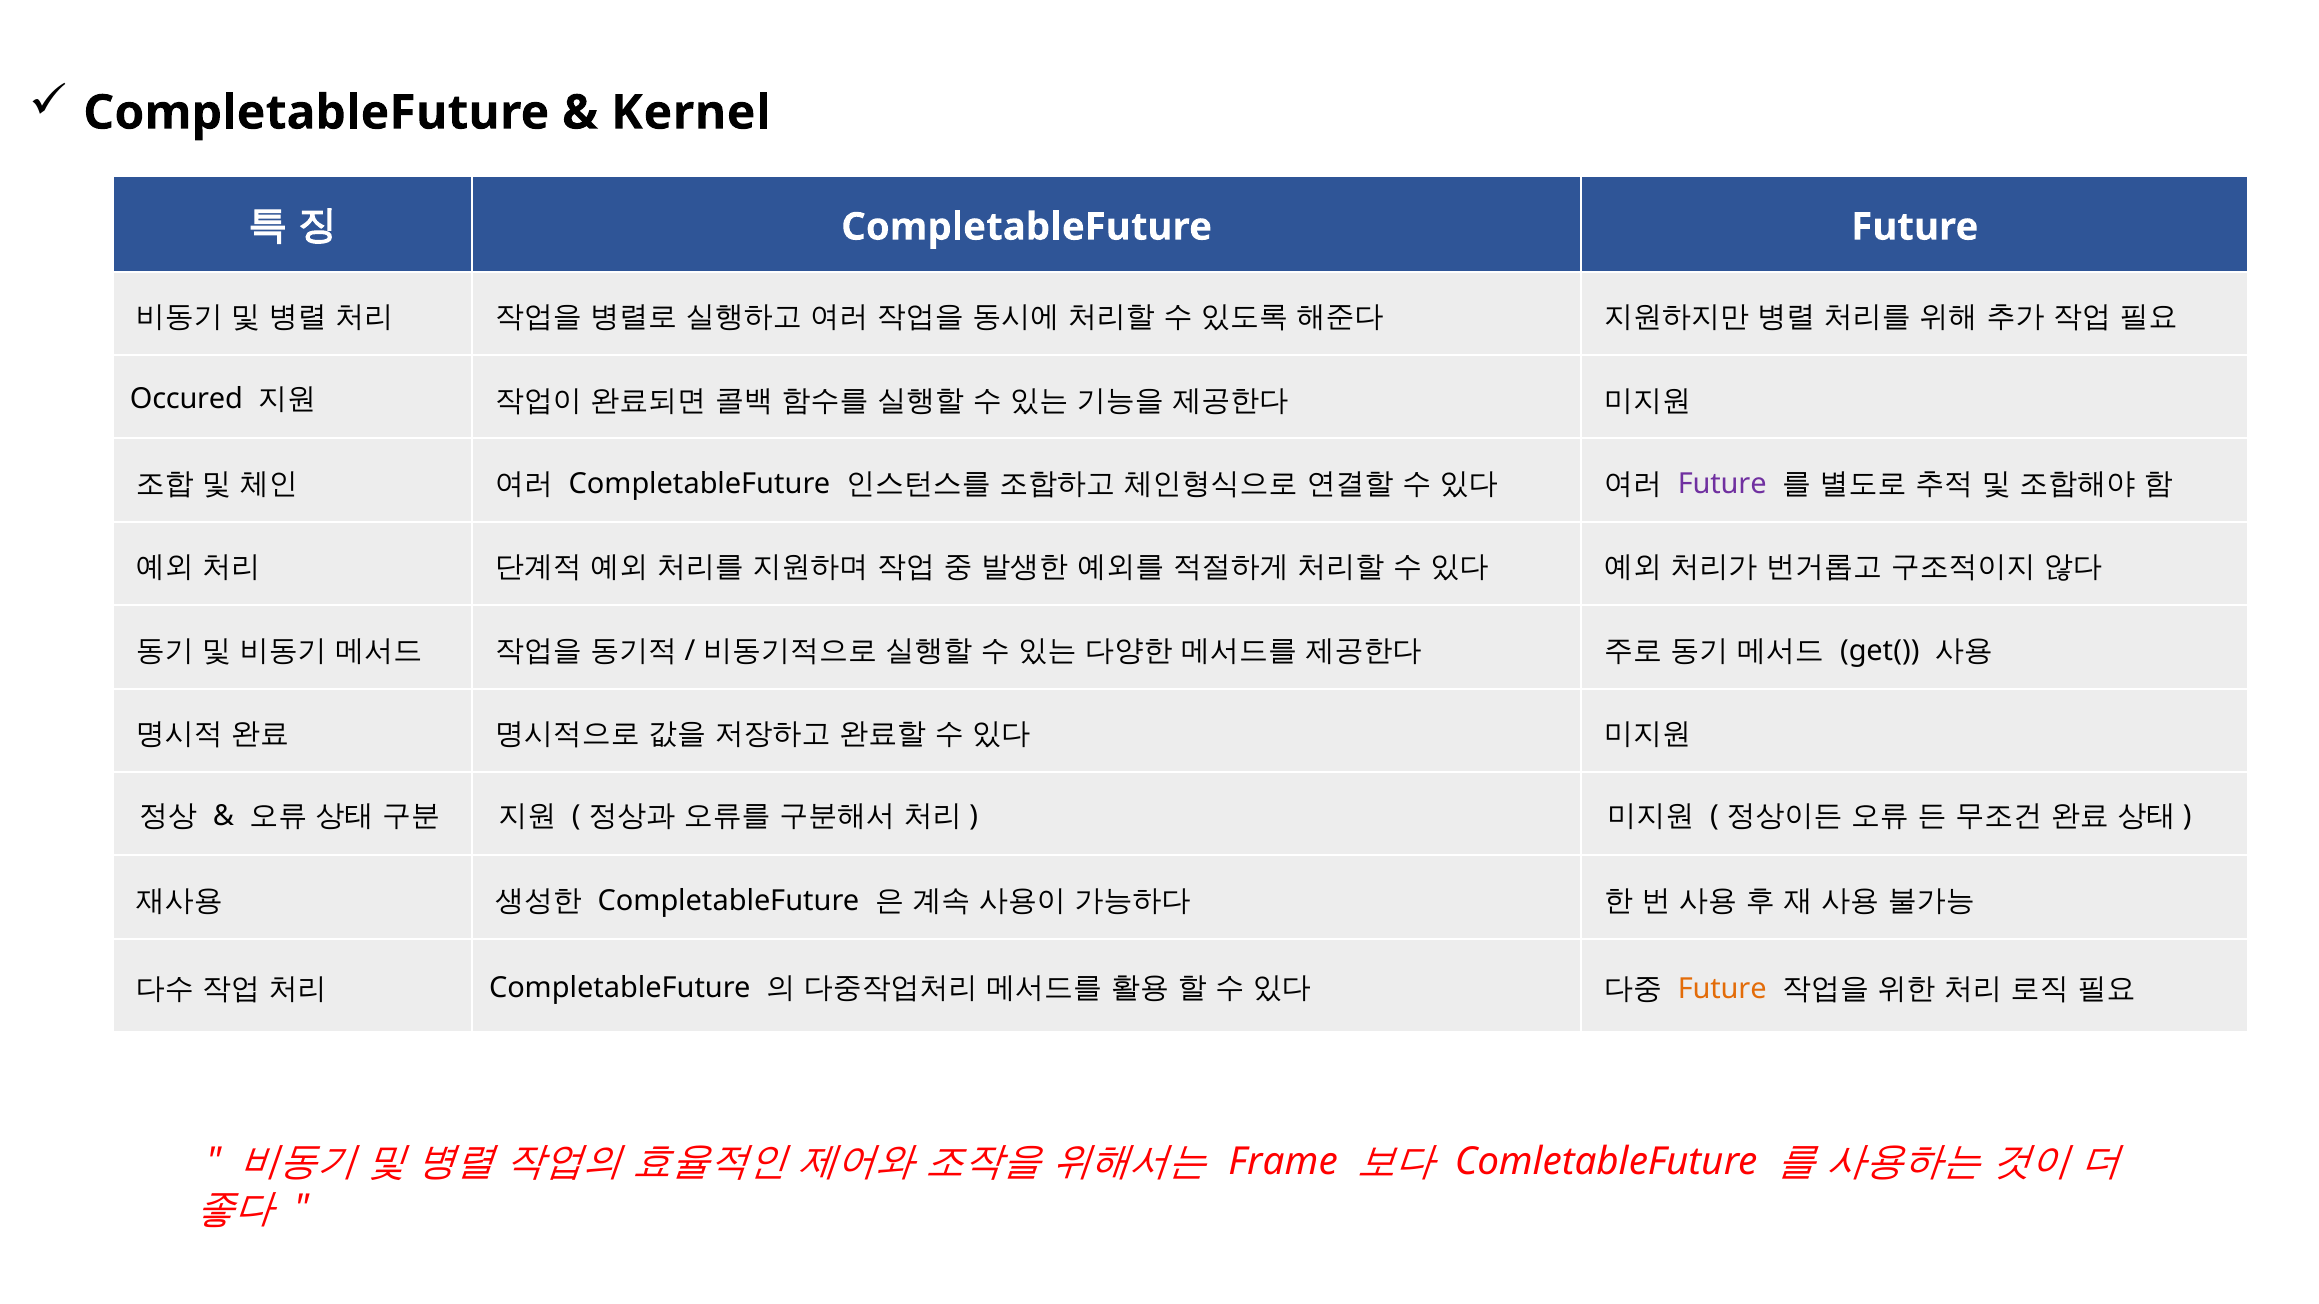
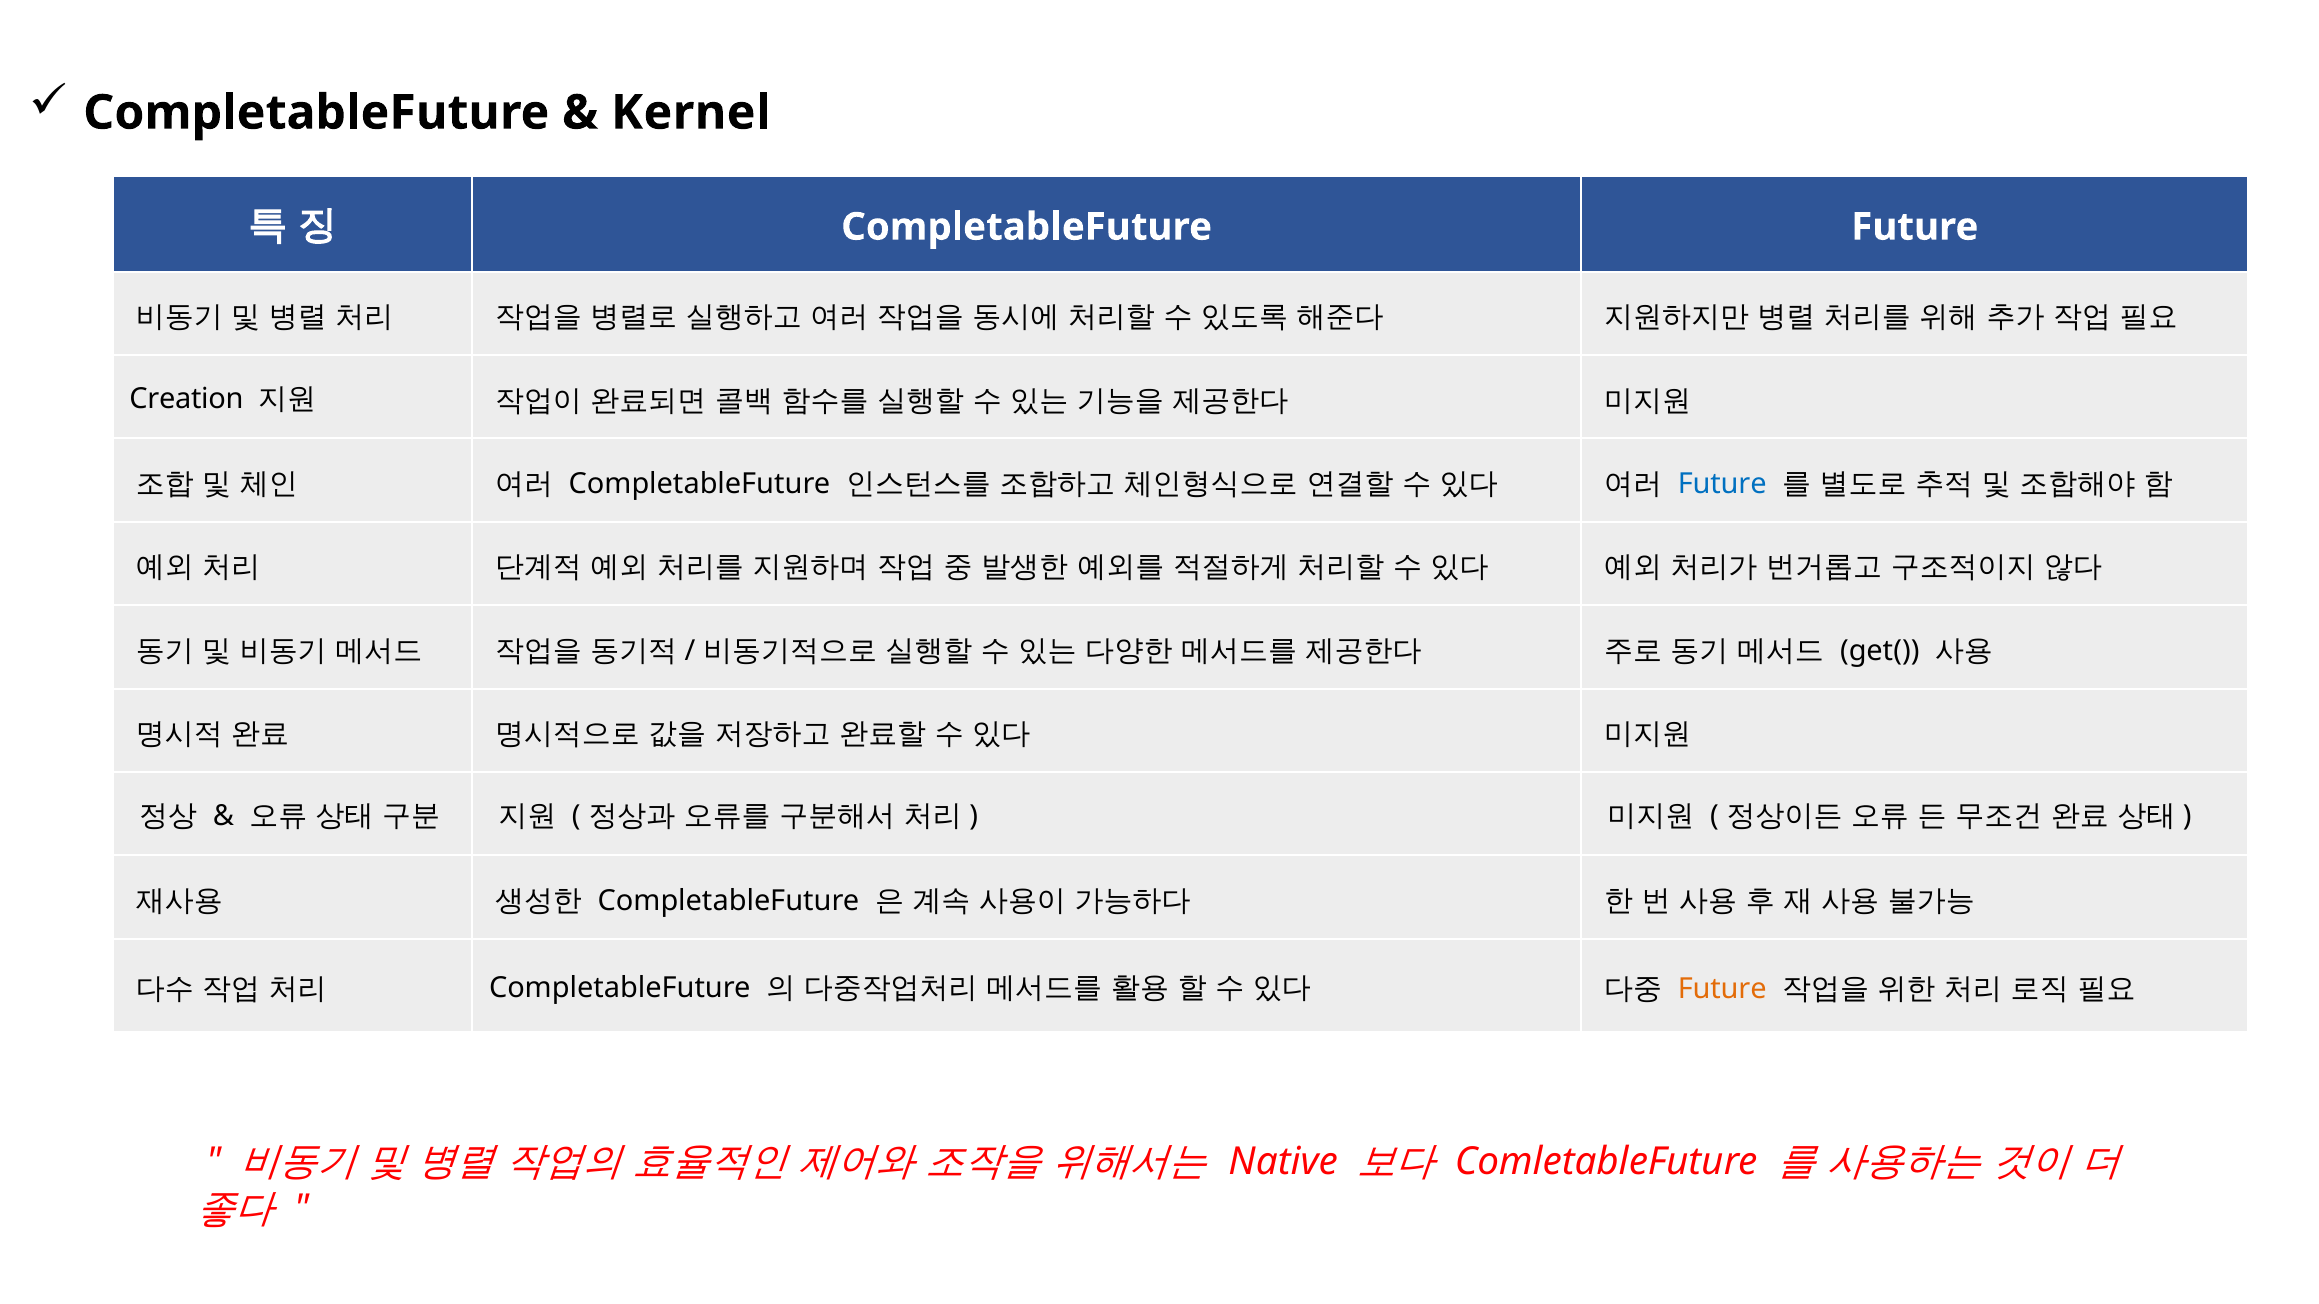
Occured: Occured -> Creation (186, 399)
Future colour: purple -> blue (1722, 484)
Frame: Frame -> Native (1283, 1163)
